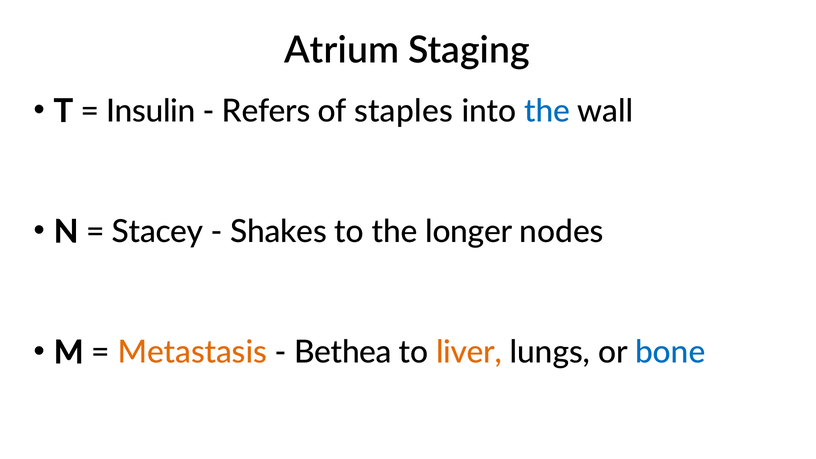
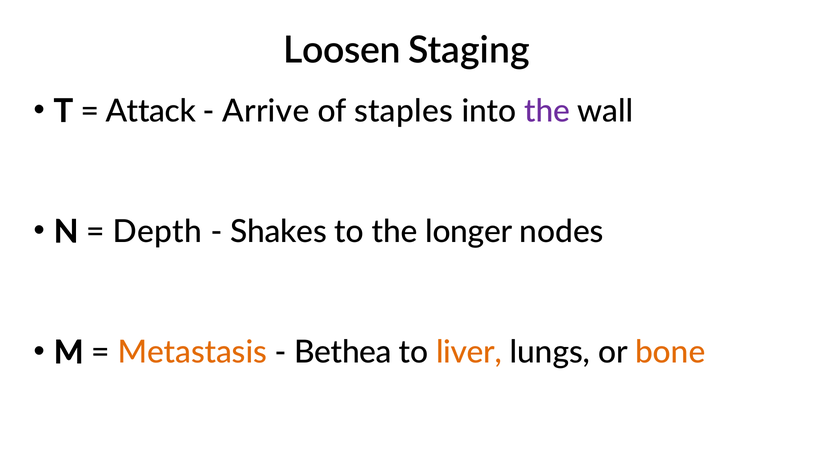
Atrium: Atrium -> Loosen (342, 51)
Insulin: Insulin -> Attack (151, 111)
Refers: Refers -> Arrive (266, 111)
the colour: blue -> purple (547, 111)
Stacey: Stacey -> Depth (157, 232)
bone colour: blue -> orange (670, 352)
